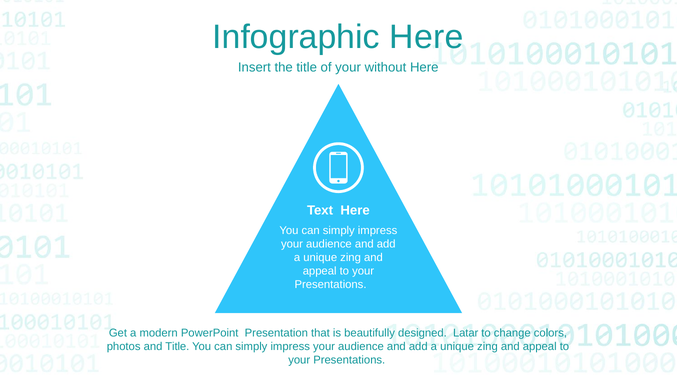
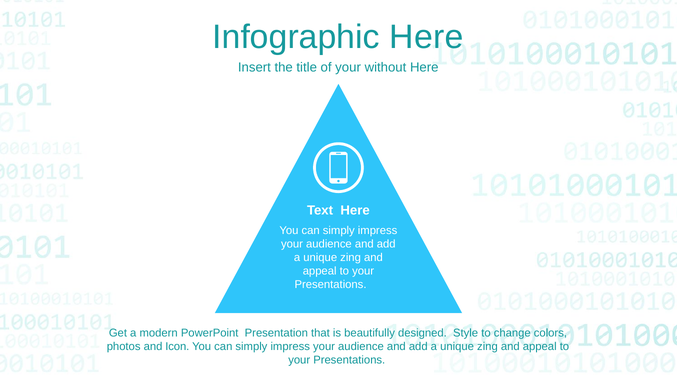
Latar: Latar -> Style (466, 333)
and Title: Title -> Icon (177, 346)
